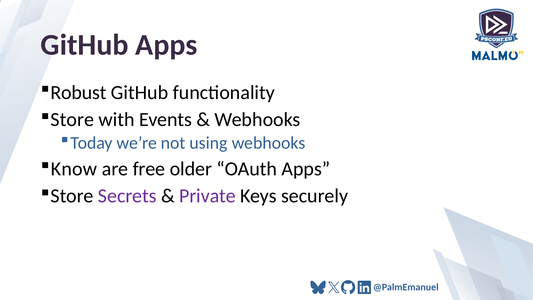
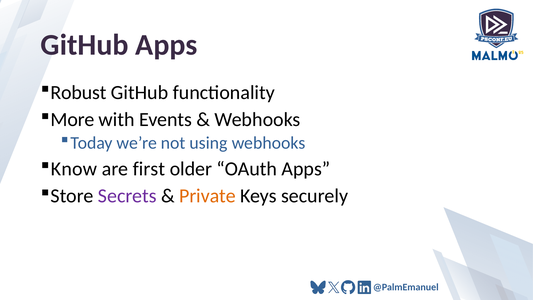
Store: Store -> More (72, 120)
free: free -> first (149, 169)
Private colour: purple -> orange (207, 196)
